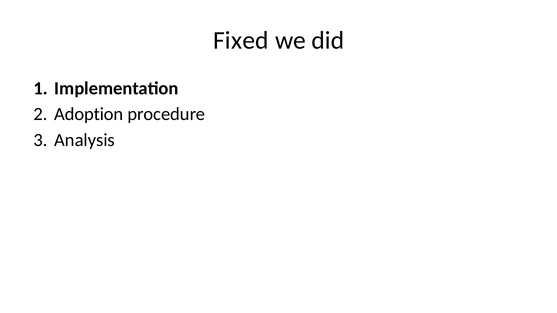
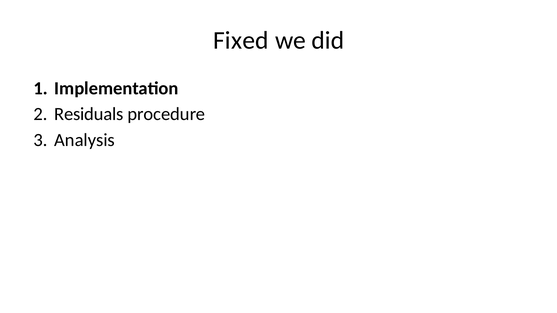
Adoption: Adoption -> Residuals (89, 114)
